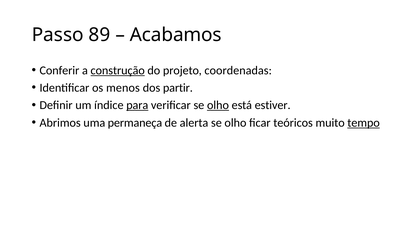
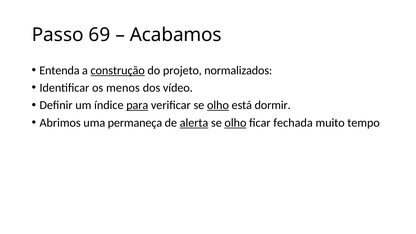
89: 89 -> 69 (100, 35)
Conferir: Conferir -> Entenda (59, 70)
coordenadas: coordenadas -> normalizados (238, 70)
partir: partir -> vídeo (178, 88)
estiver: estiver -> dormir (273, 105)
alerta underline: none -> present (194, 123)
olho underline: none -> present (235, 123)
teóricos: teóricos -> fechada (293, 123)
tempo underline: present -> none (364, 123)
